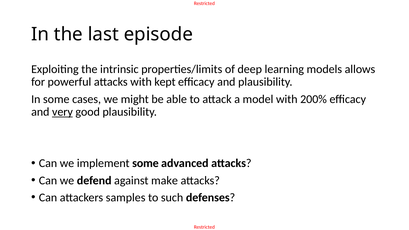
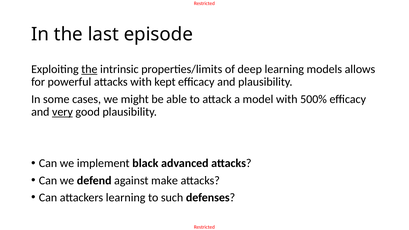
the underline: none -> present (89, 69)
200%: 200% -> 500% (314, 99)
implement some: some -> black (145, 163)
attackers samples: samples -> learning (126, 198)
